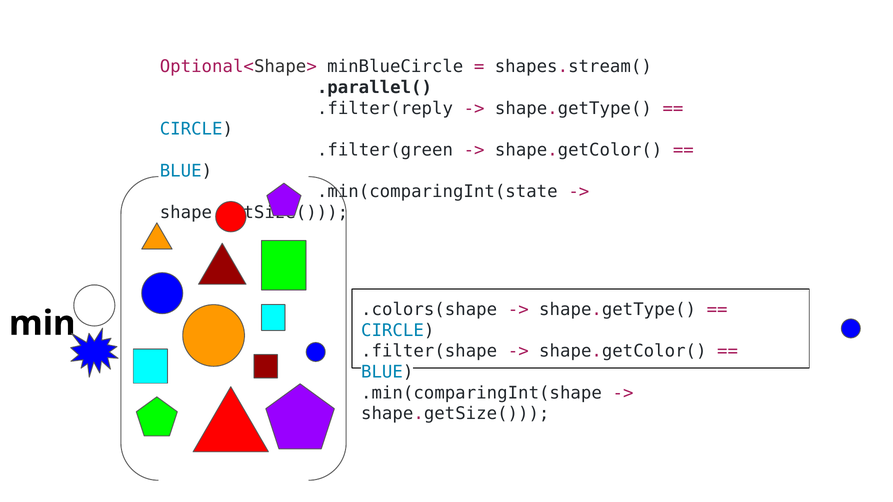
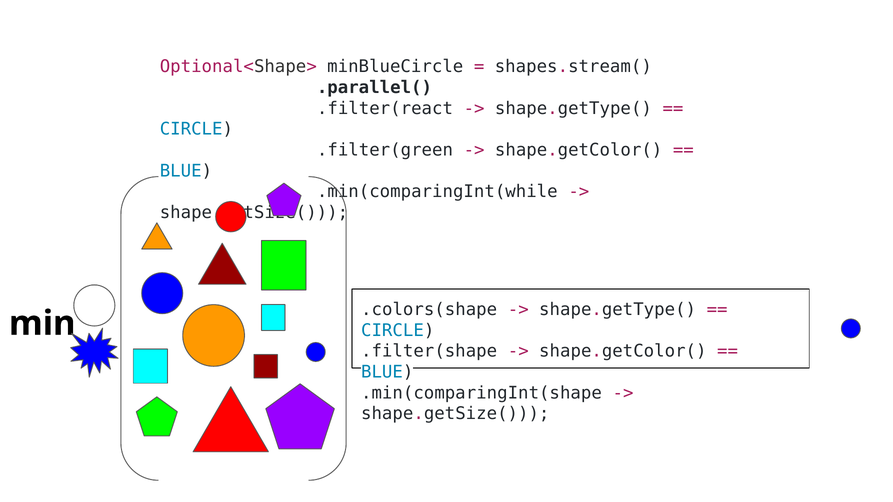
.filter(reply: .filter(reply -> .filter(react (385, 108)
.min(comparingInt(state: .min(comparingInt(state -> .min(comparingInt(while (437, 192)
